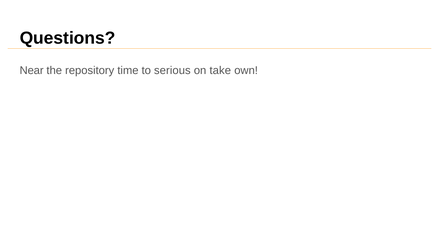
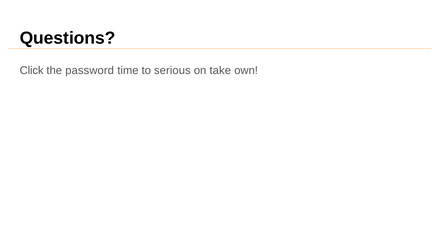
Near: Near -> Click (32, 70)
repository: repository -> password (90, 70)
